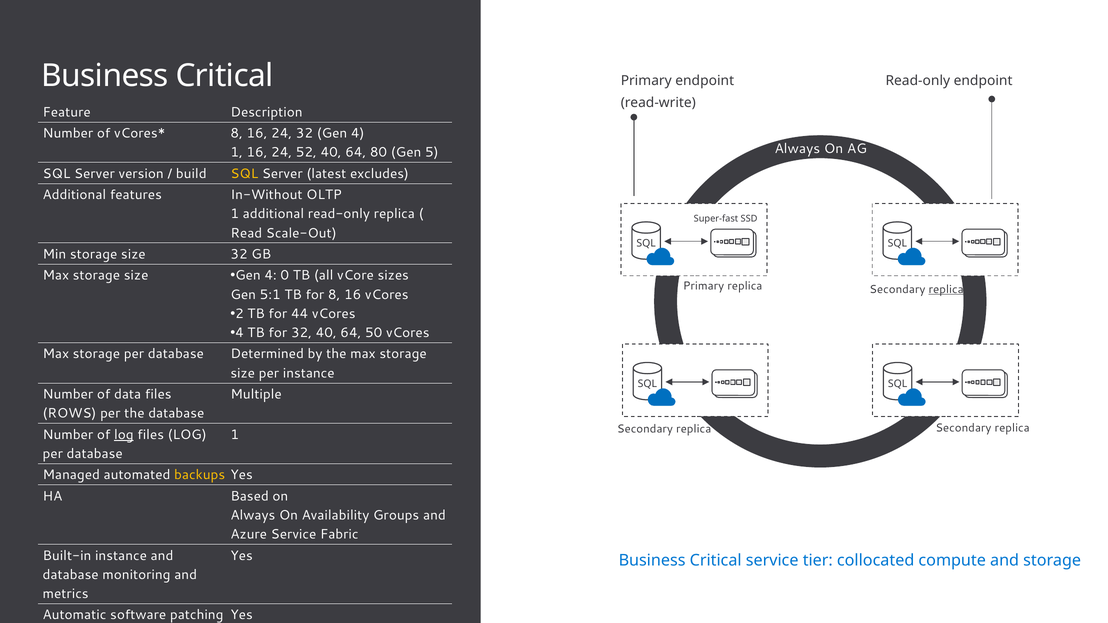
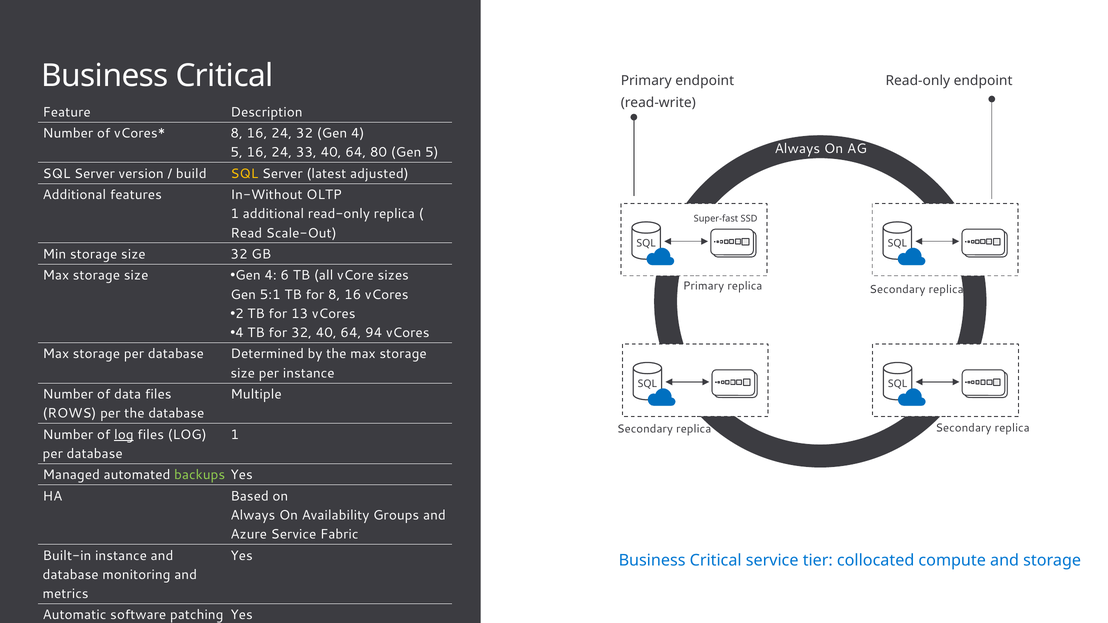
1: 1 -> 5 (237, 153)
52: 52 -> 33 (306, 153)
excludes: excludes -> adjusted (379, 174)
0: 0 -> 6 (285, 275)
replica underline: present -> none (946, 289)
44: 44 -> 13 (300, 314)
50: 50 -> 94 (374, 333)
backups colour: yellow -> light green (200, 475)
